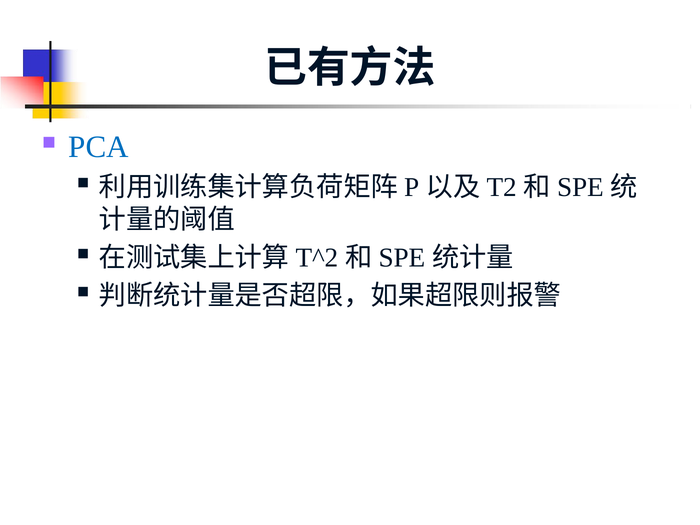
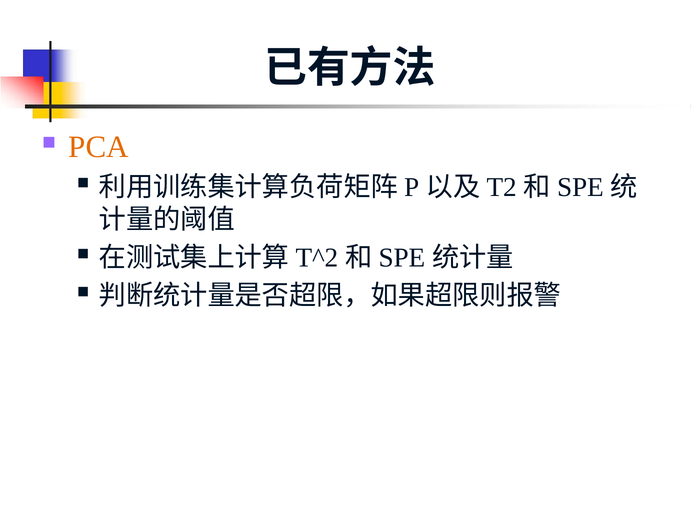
PCA colour: blue -> orange (98, 147)
